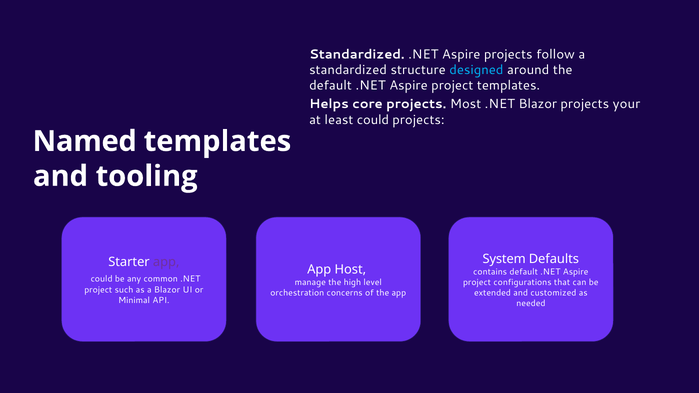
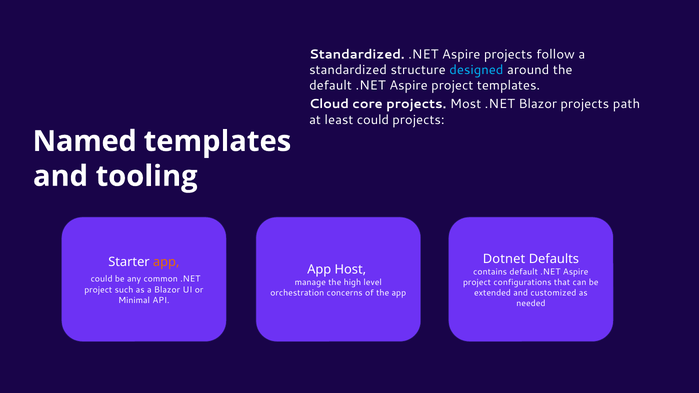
Helps: Helps -> Cloud (329, 104)
your: your -> path (627, 104)
System: System -> Dotnet (504, 259)
app colour: purple -> orange (166, 262)
